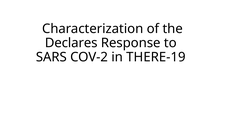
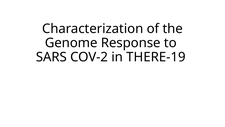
Declares: Declares -> Genome (71, 43)
